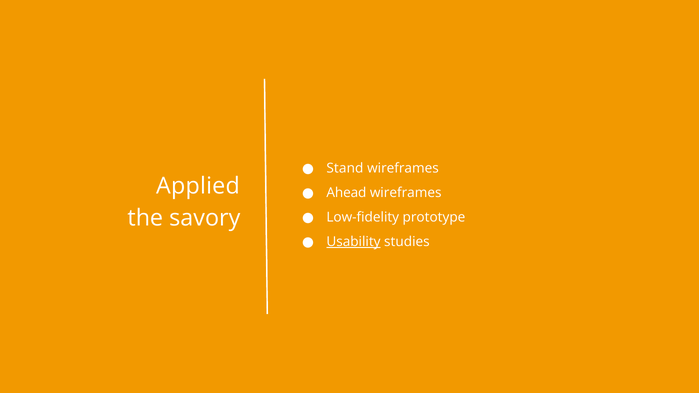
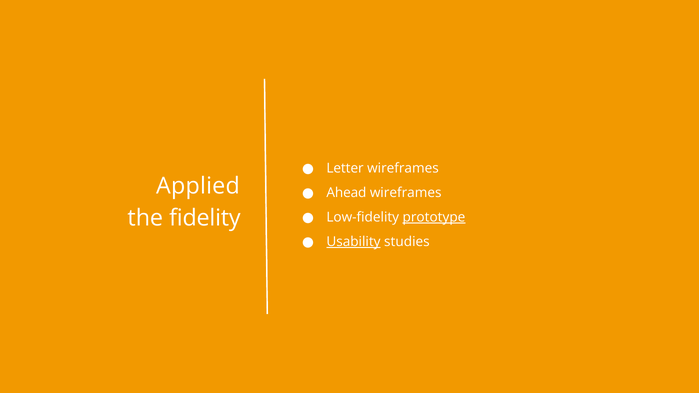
Stand: Stand -> Letter (345, 168)
savory: savory -> fidelity (205, 218)
prototype underline: none -> present (434, 217)
